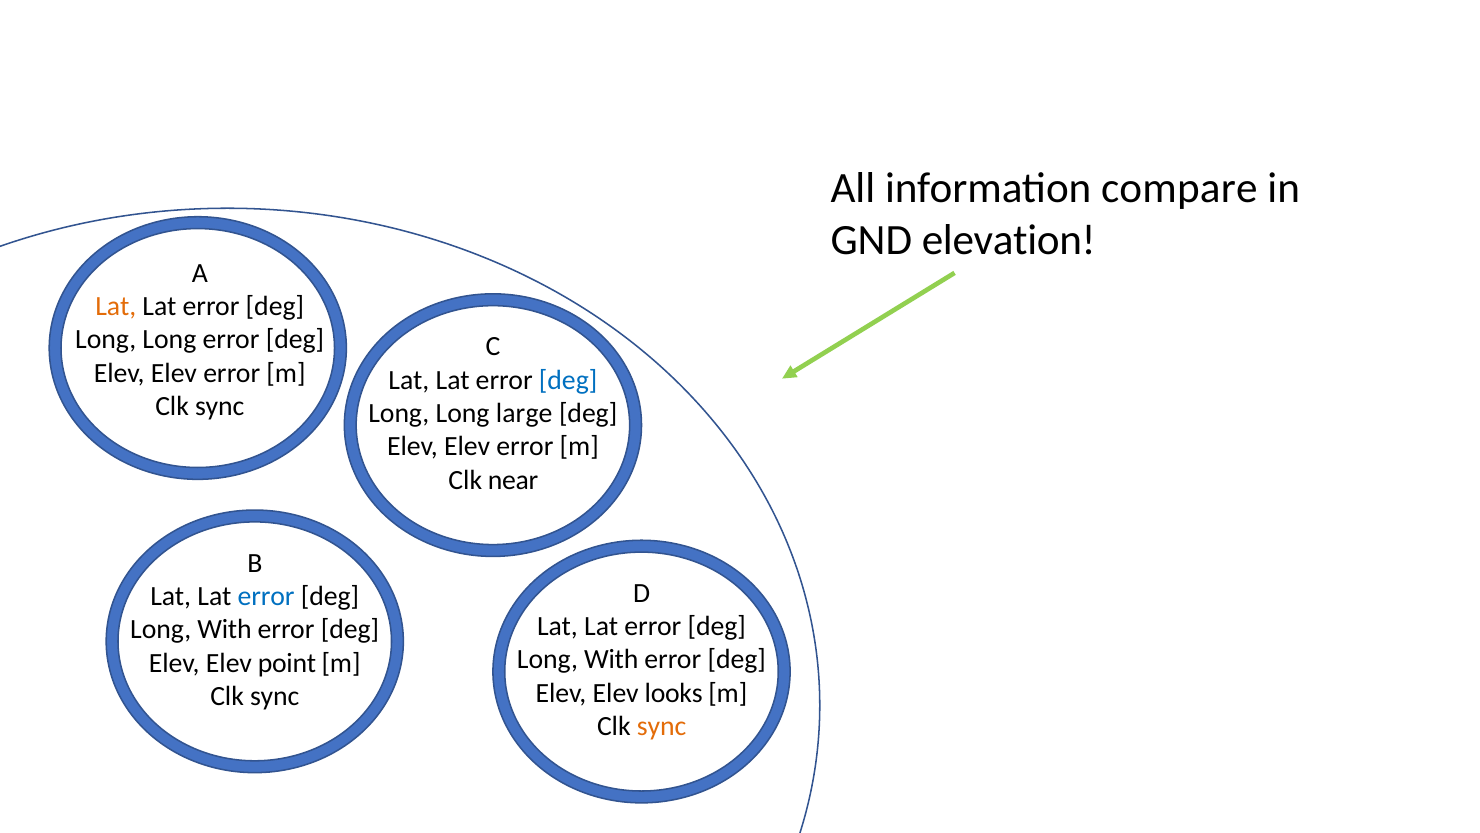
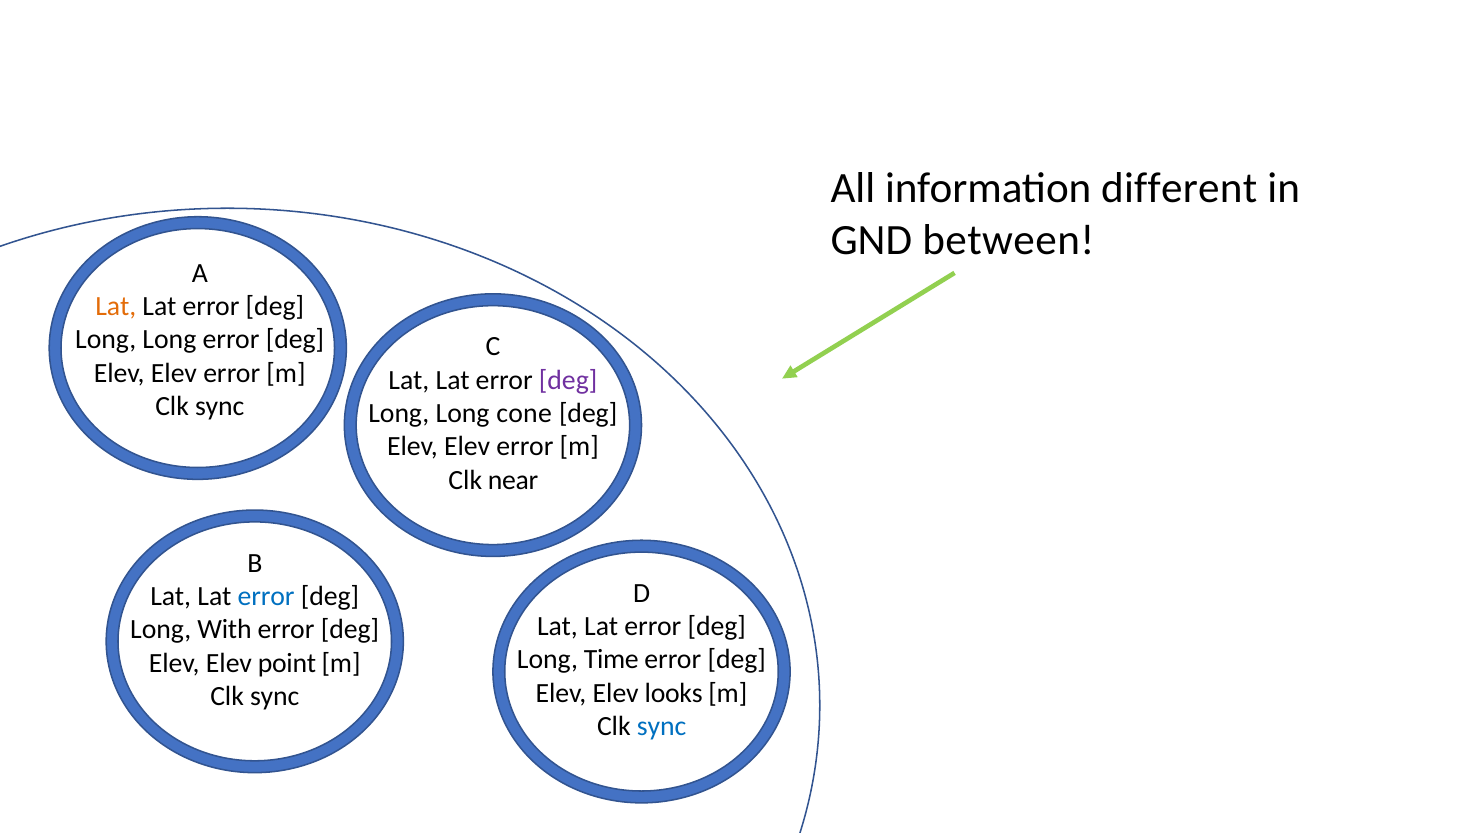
compare: compare -> different (1179, 188)
elevation: elevation -> between (1008, 240)
deg colour: blue -> purple (568, 380)
large: large -> cone (524, 413)
With: With -> Time (611, 659)
sync colour: orange -> blue (662, 726)
